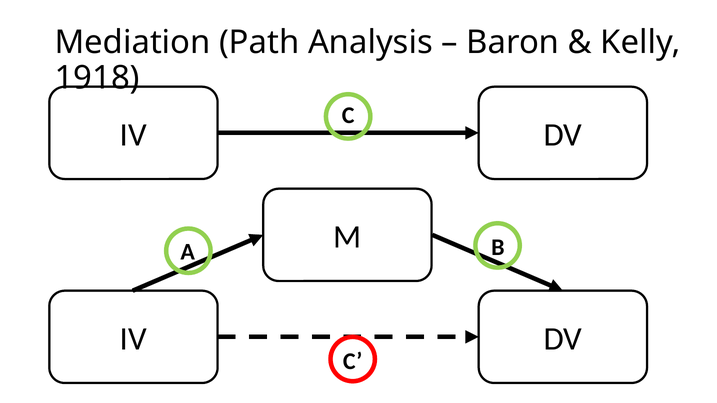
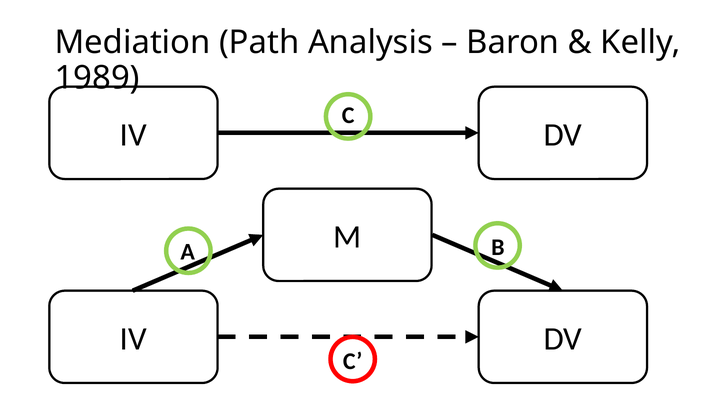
1918: 1918 -> 1989 (97, 78)
